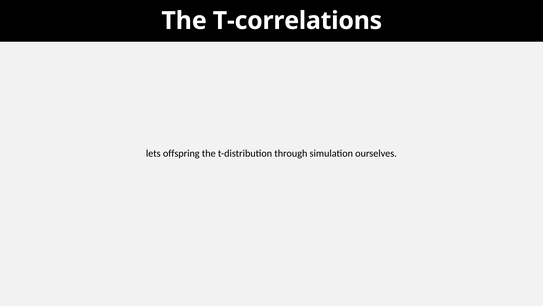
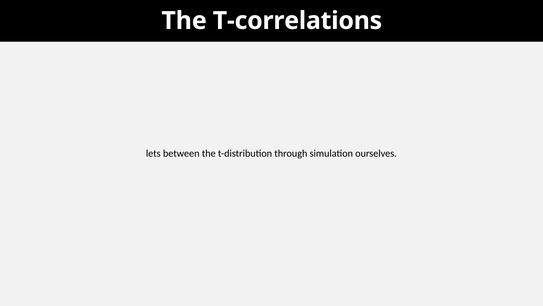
offspring: offspring -> between (181, 153)
